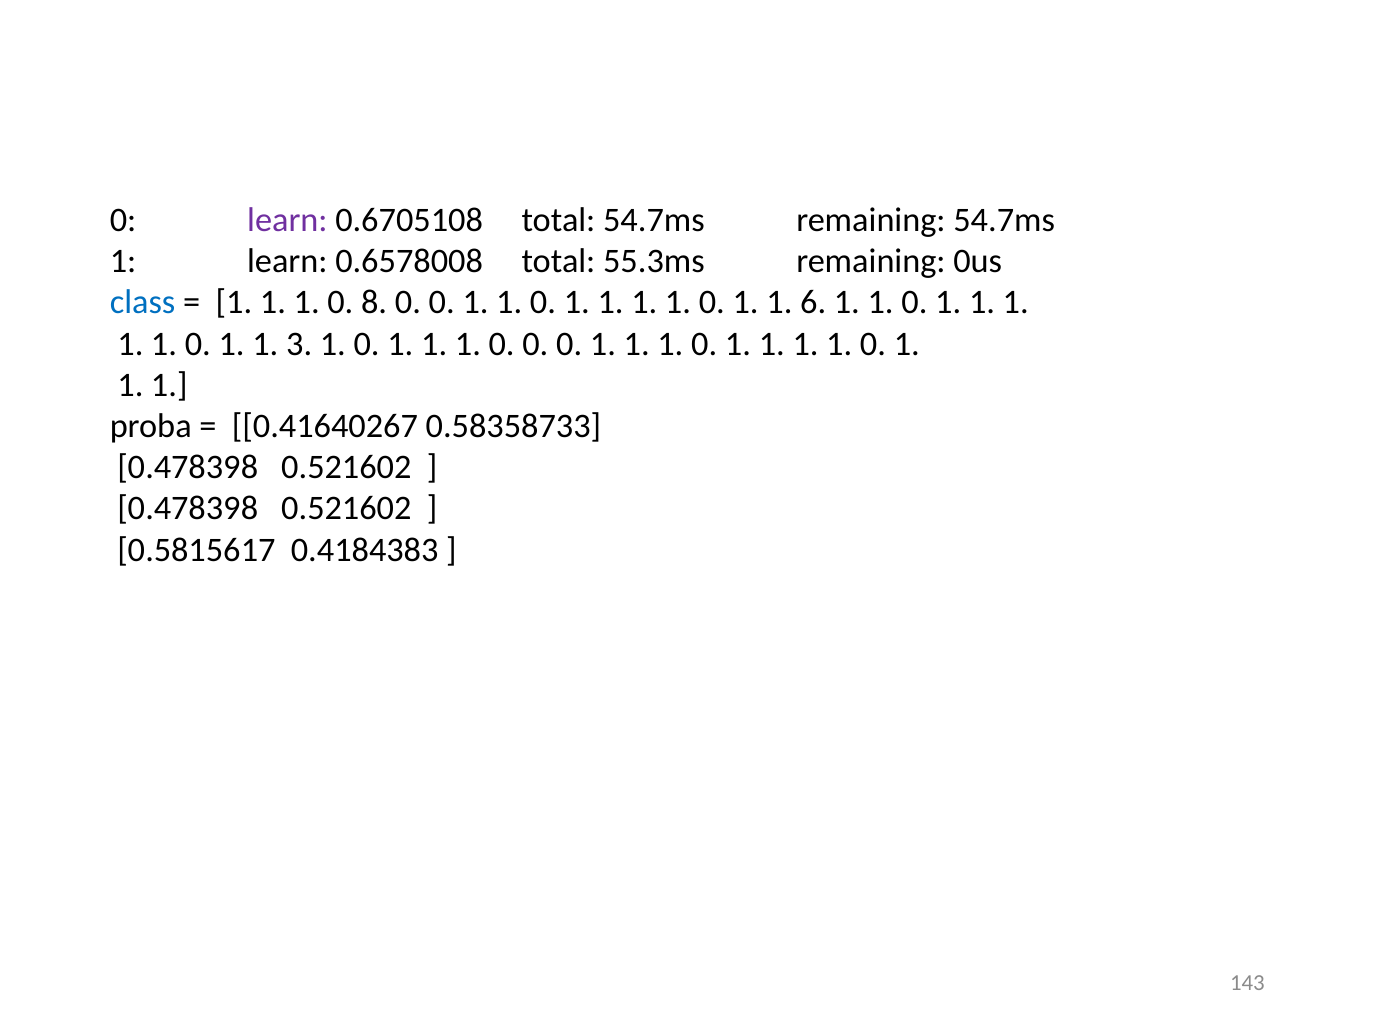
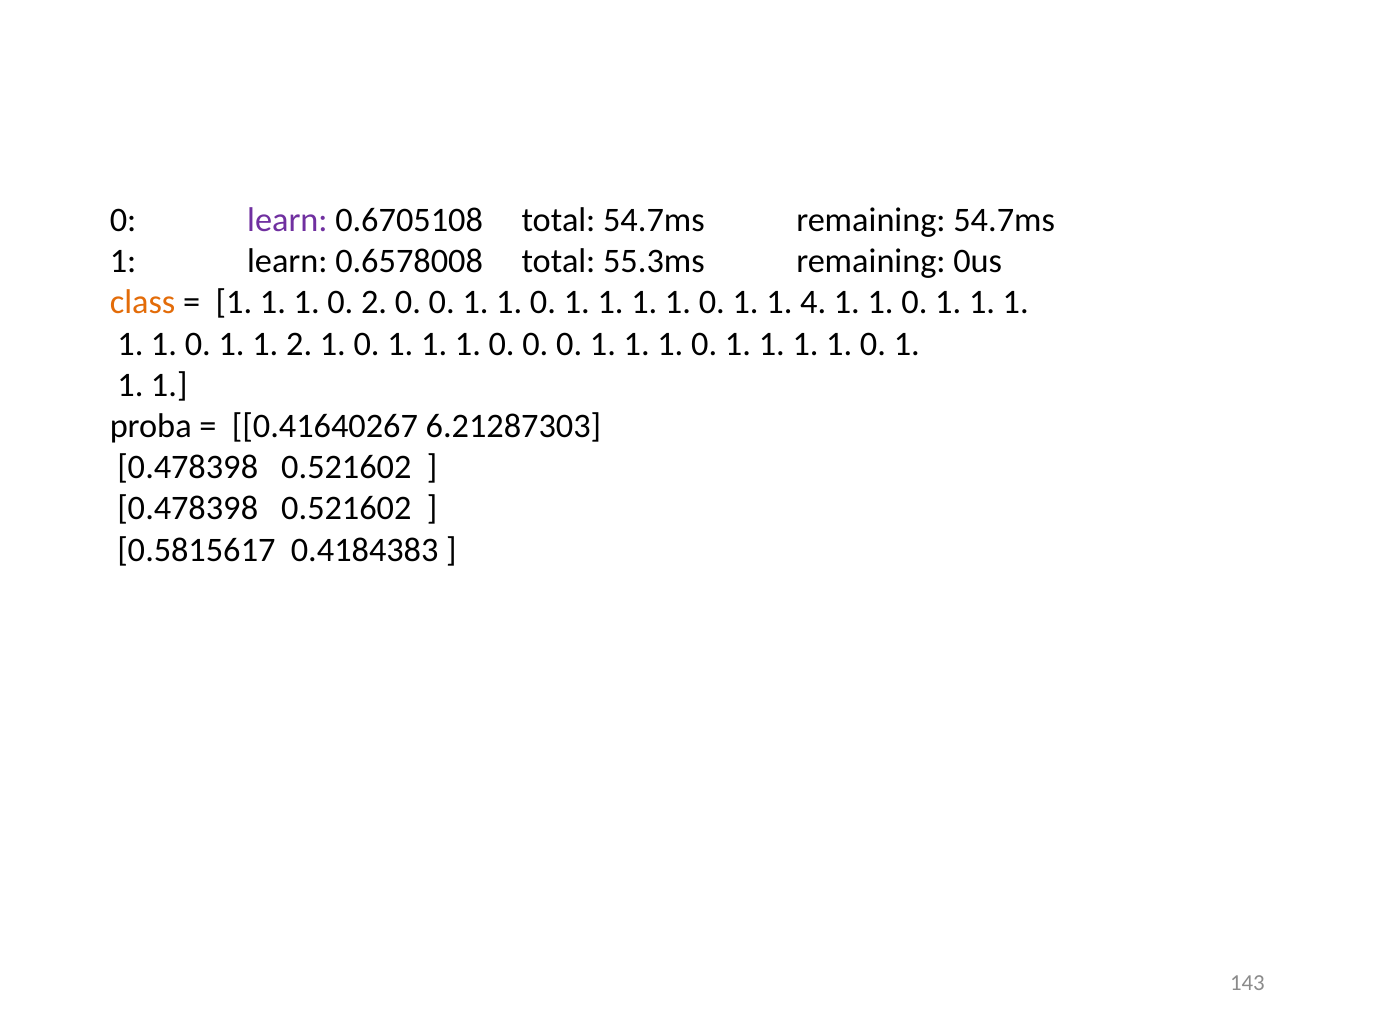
class colour: blue -> orange (143, 303)
0 8: 8 -> 2 (374, 303)
6: 6 -> 4 (813, 303)
1 3: 3 -> 2 (299, 344)
0.58358733: 0.58358733 -> 6.21287303 (513, 426)
